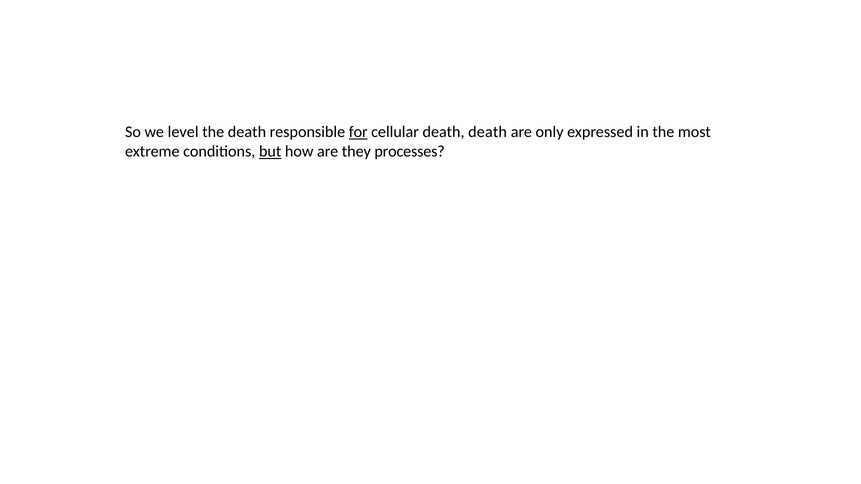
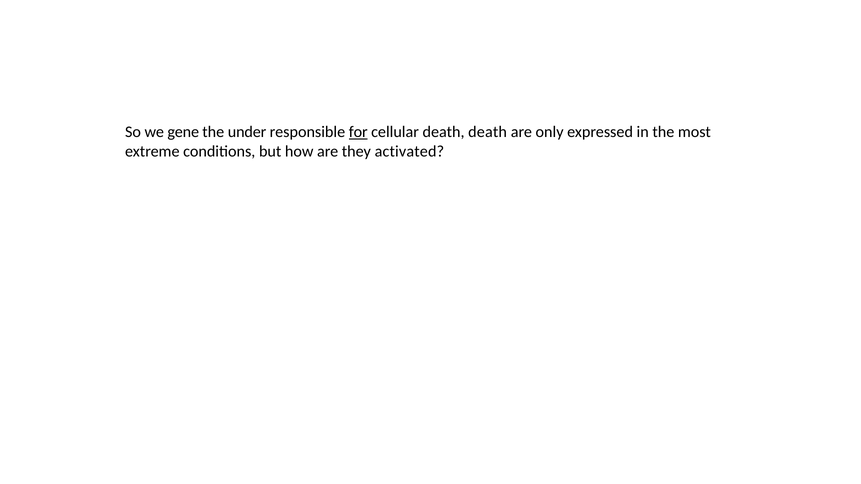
level: level -> gene (183, 132)
the death: death -> under (247, 132)
but underline: present -> none (270, 151)
processes: processes -> activated (409, 151)
